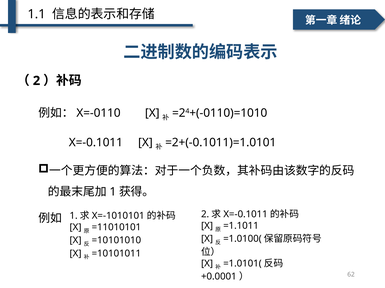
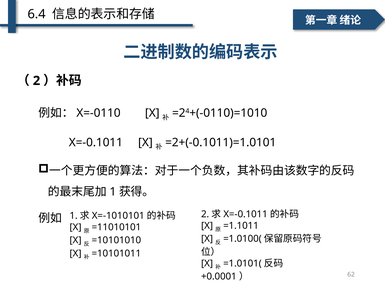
1.1: 1.1 -> 6.4 (37, 14)
